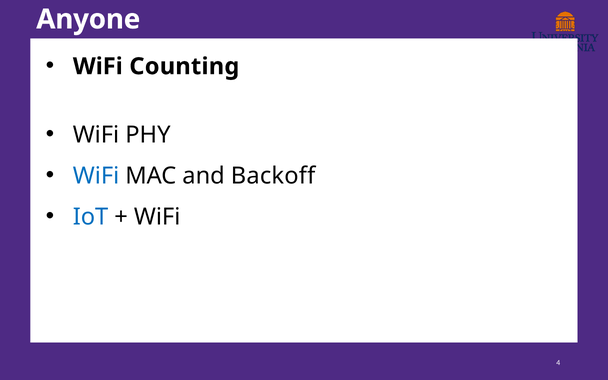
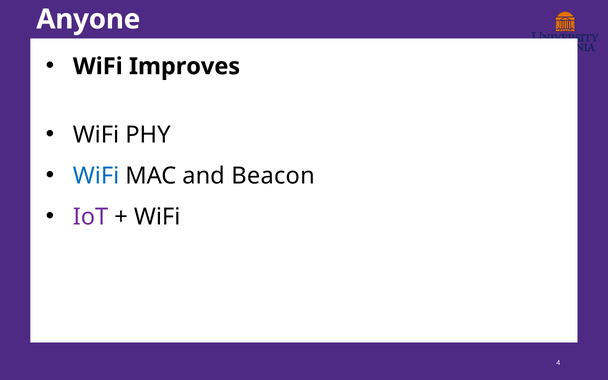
Counting: Counting -> Improves (185, 66)
Backoff: Backoff -> Beacon (273, 176)
IoT colour: blue -> purple (91, 217)
